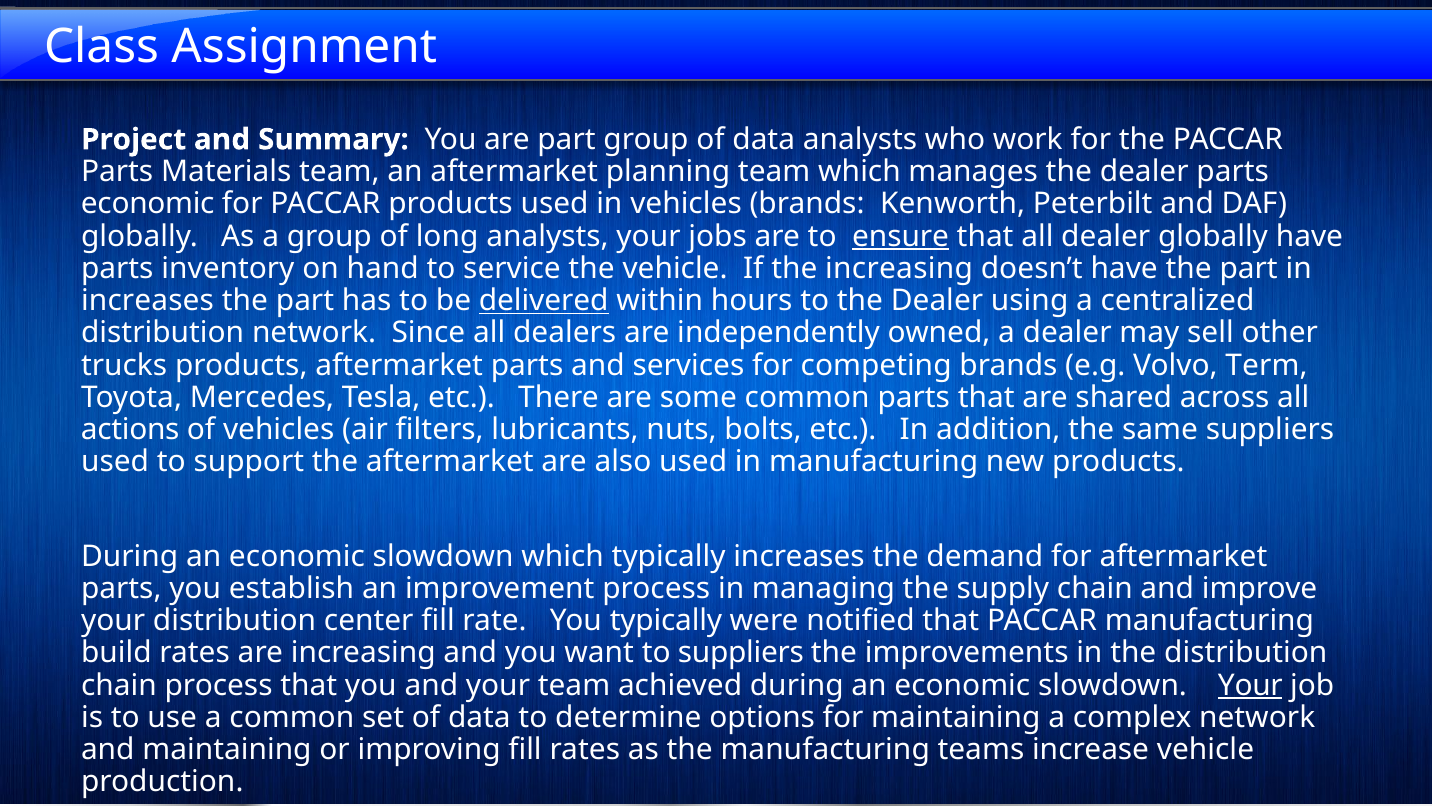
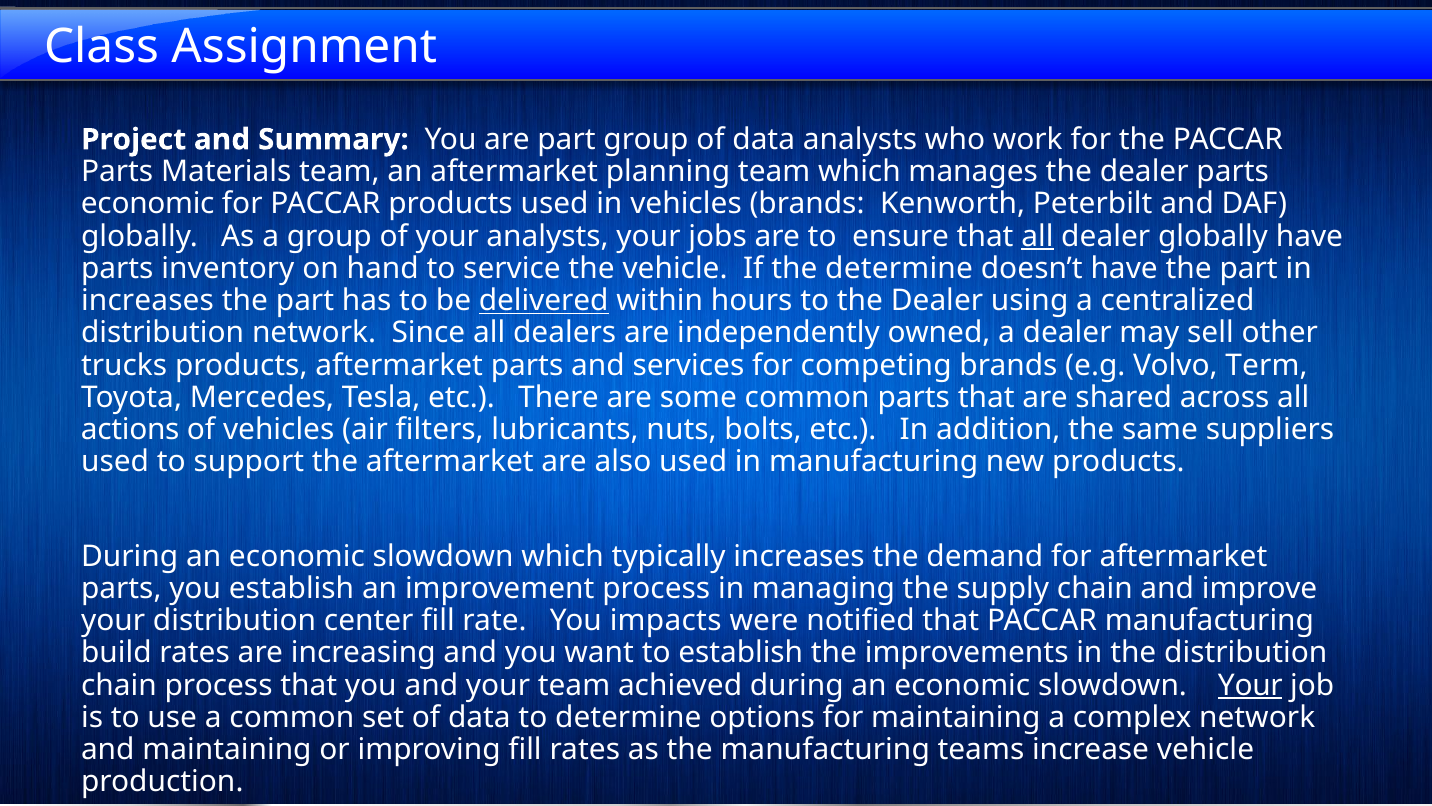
of long: long -> your (447, 236)
ensure underline: present -> none (901, 236)
all underline: none -> present (1037, 236)
the increasing: increasing -> determine (899, 268)
You typically: typically -> impacts (666, 621)
to suppliers: suppliers -> establish (741, 653)
